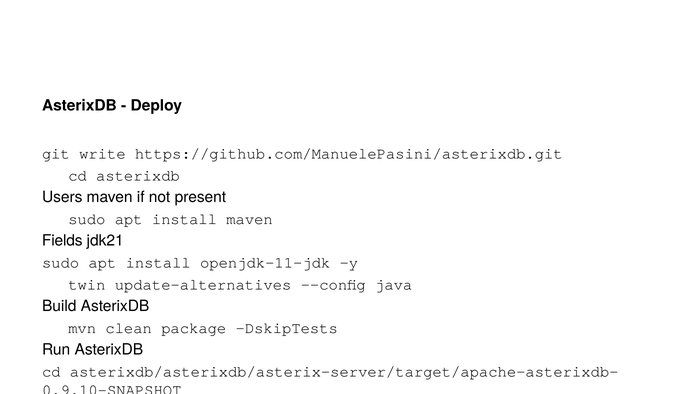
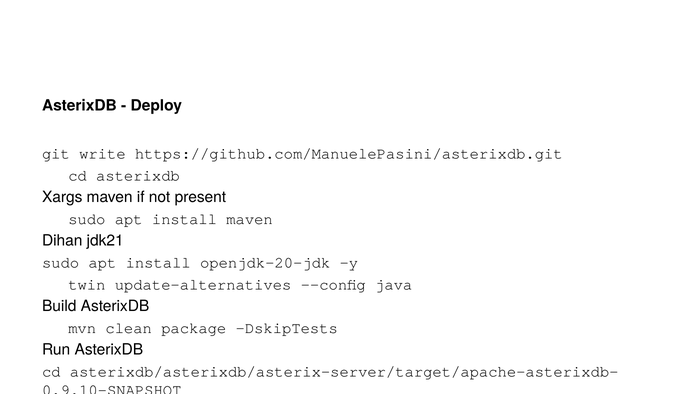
Users: Users -> Xargs (62, 197)
Fields: Fields -> Dihan (62, 241)
openjdk-11-jdk: openjdk-11-jdk -> openjdk-20-jdk (265, 262)
